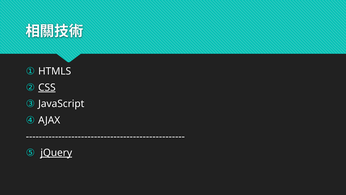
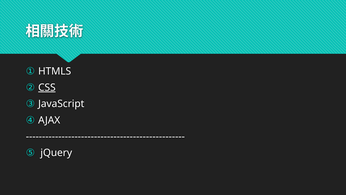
jQuery underline: present -> none (56, 152)
